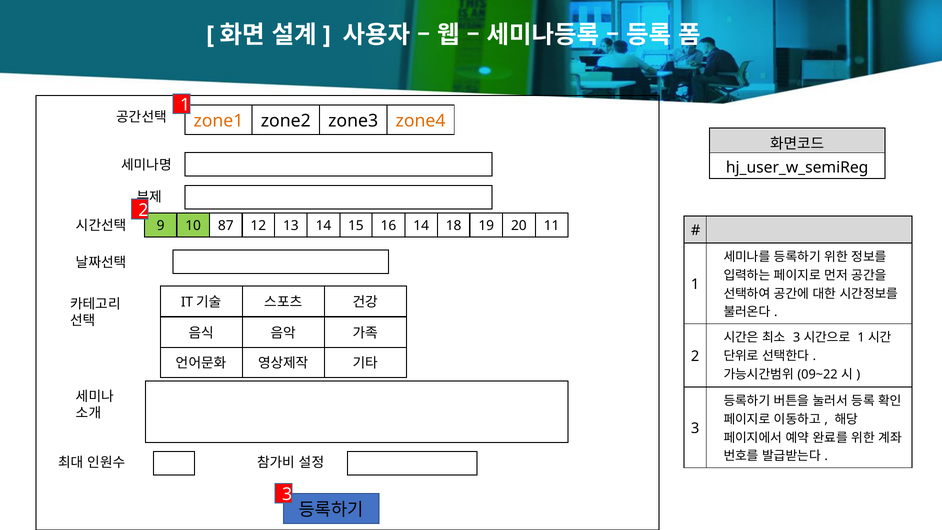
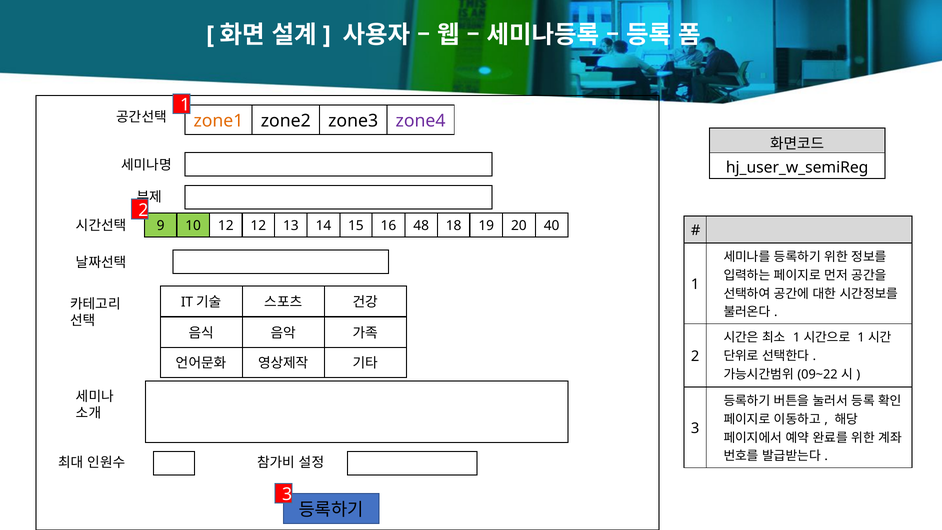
zone4 colour: orange -> purple (421, 121)
10 87: 87 -> 12 (226, 226)
16 14: 14 -> 48 (421, 226)
11: 11 -> 40 (552, 226)
3: 3 -> 1 (797, 338)
